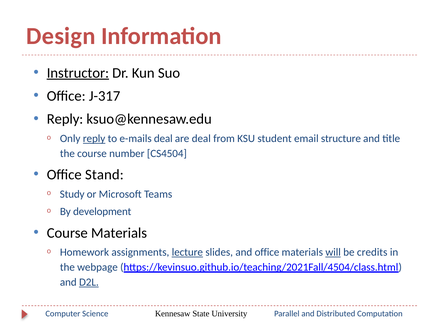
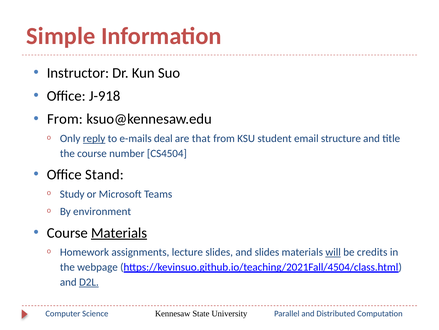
Design: Design -> Simple (61, 36)
Instructor underline: present -> none (78, 73)
J-317: J-317 -> J-918 (105, 96)
Reply: Reply -> From (65, 119)
are deal: deal -> that (201, 138)
development: development -> environment (102, 211)
Materials underline: none -> present (119, 232)
lecture underline: present -> none (187, 252)
and office: office -> slides (267, 252)
